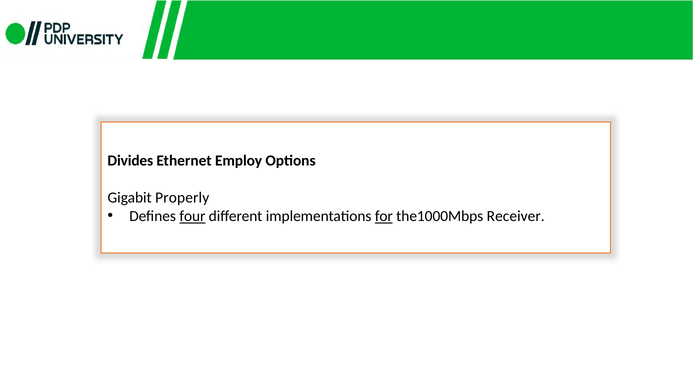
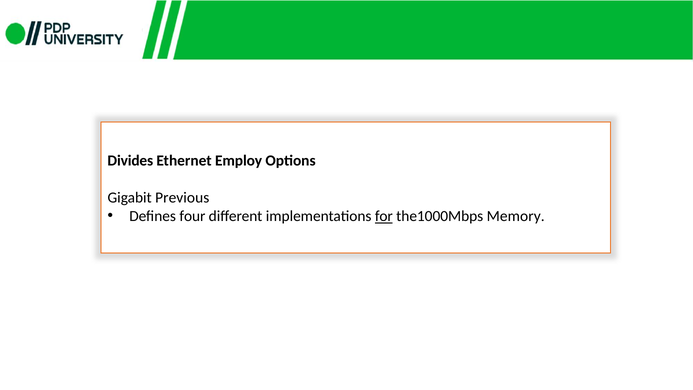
Properly: Properly -> Previous (182, 198)
four underline: present -> none (192, 216)
Receiver: Receiver -> Memory (516, 216)
